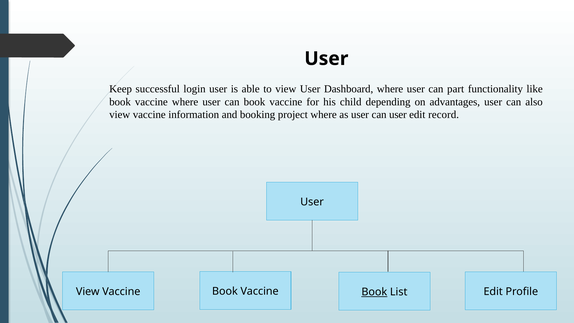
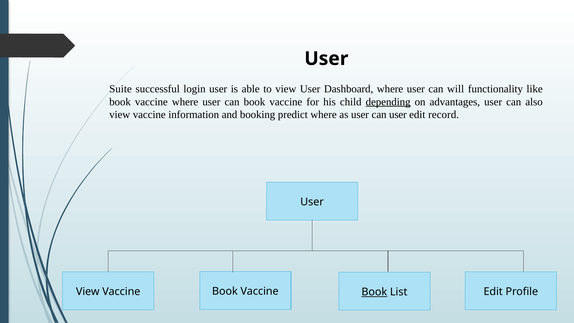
Keep: Keep -> Suite (121, 89)
part: part -> will (456, 89)
depending underline: none -> present (388, 102)
project: project -> predict (293, 115)
